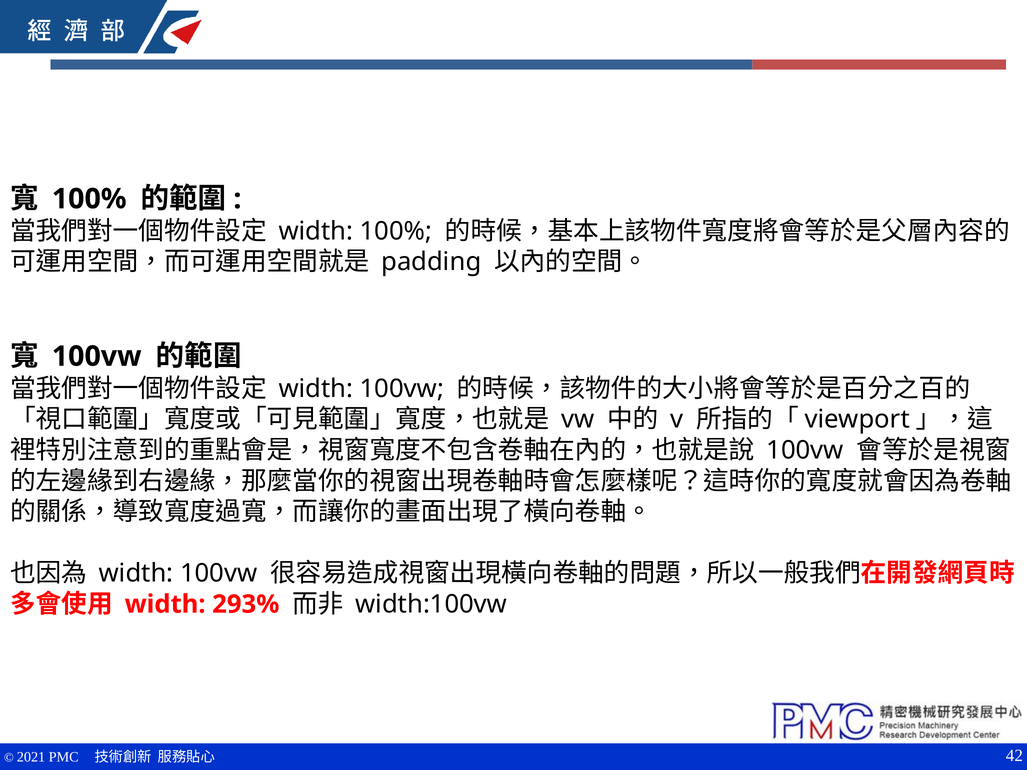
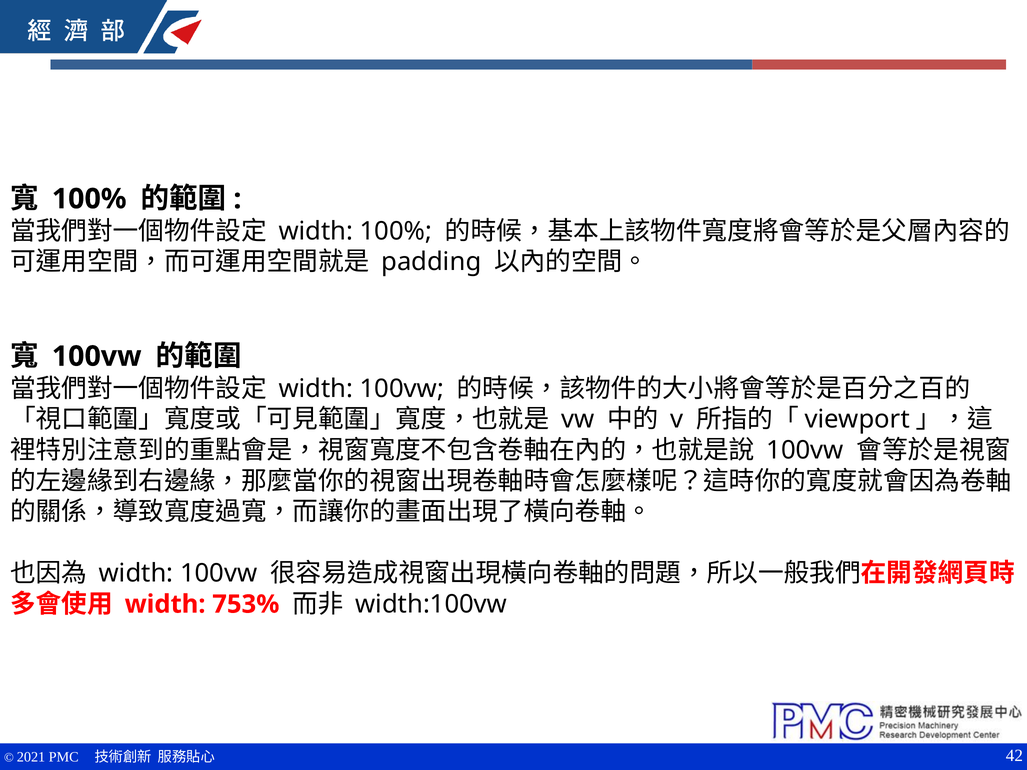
293%: 293% -> 753% (246, 604)
